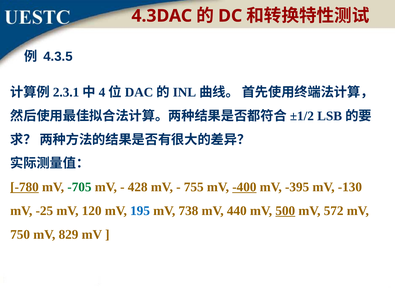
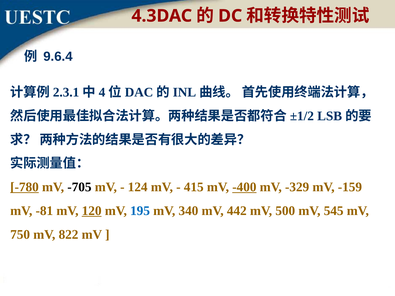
4.3.5: 4.3.5 -> 9.6.4 (58, 57)
-705 colour: green -> black (79, 187)
428: 428 -> 124 (138, 187)
755: 755 -> 415 (194, 187)
-395: -395 -> -329 (297, 187)
-130: -130 -> -159 (350, 187)
-25: -25 -> -81 (44, 211)
120 underline: none -> present (92, 211)
738: 738 -> 340 (188, 211)
440: 440 -> 442 (237, 211)
500 underline: present -> none (285, 211)
572: 572 -> 545 (334, 211)
829: 829 -> 822 (69, 235)
